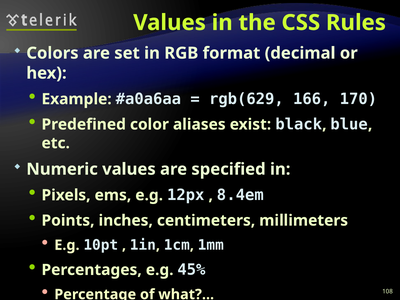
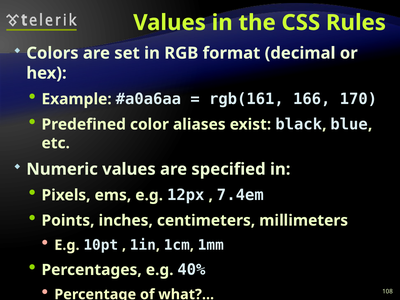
rgb(629: rgb(629 -> rgb(161 (247, 99)
8.4em: 8.4em -> 7.4em (240, 195)
45%: 45% -> 40% (192, 270)
